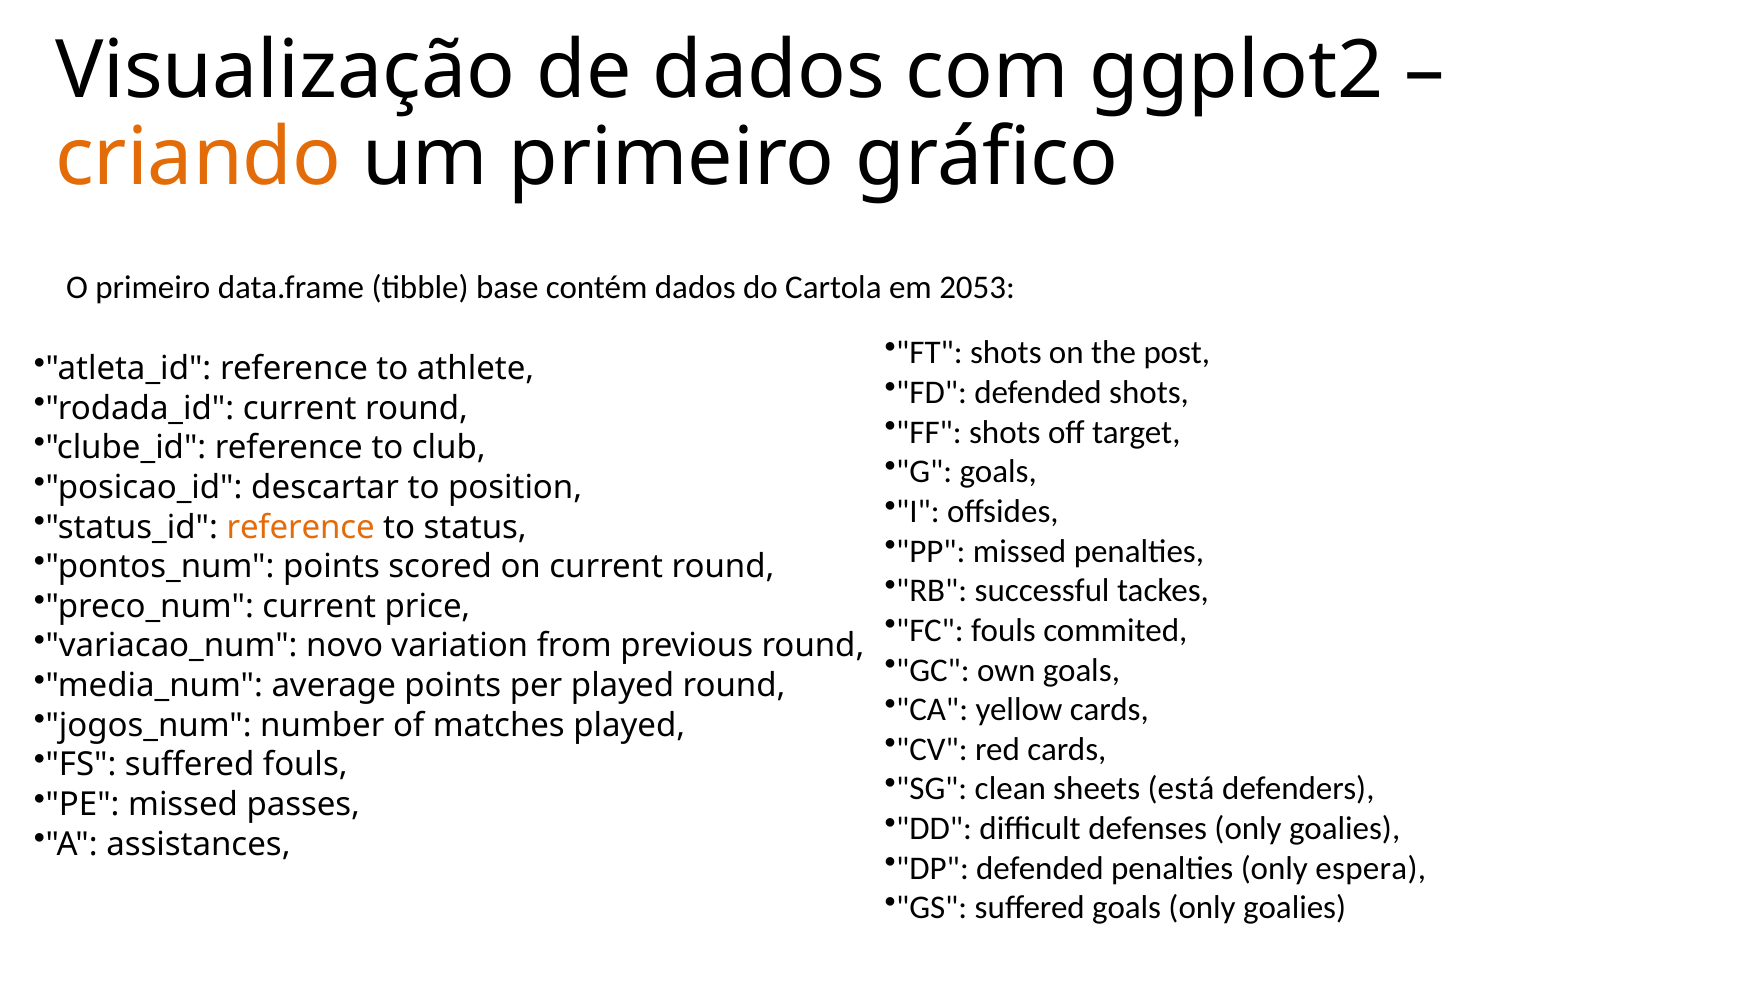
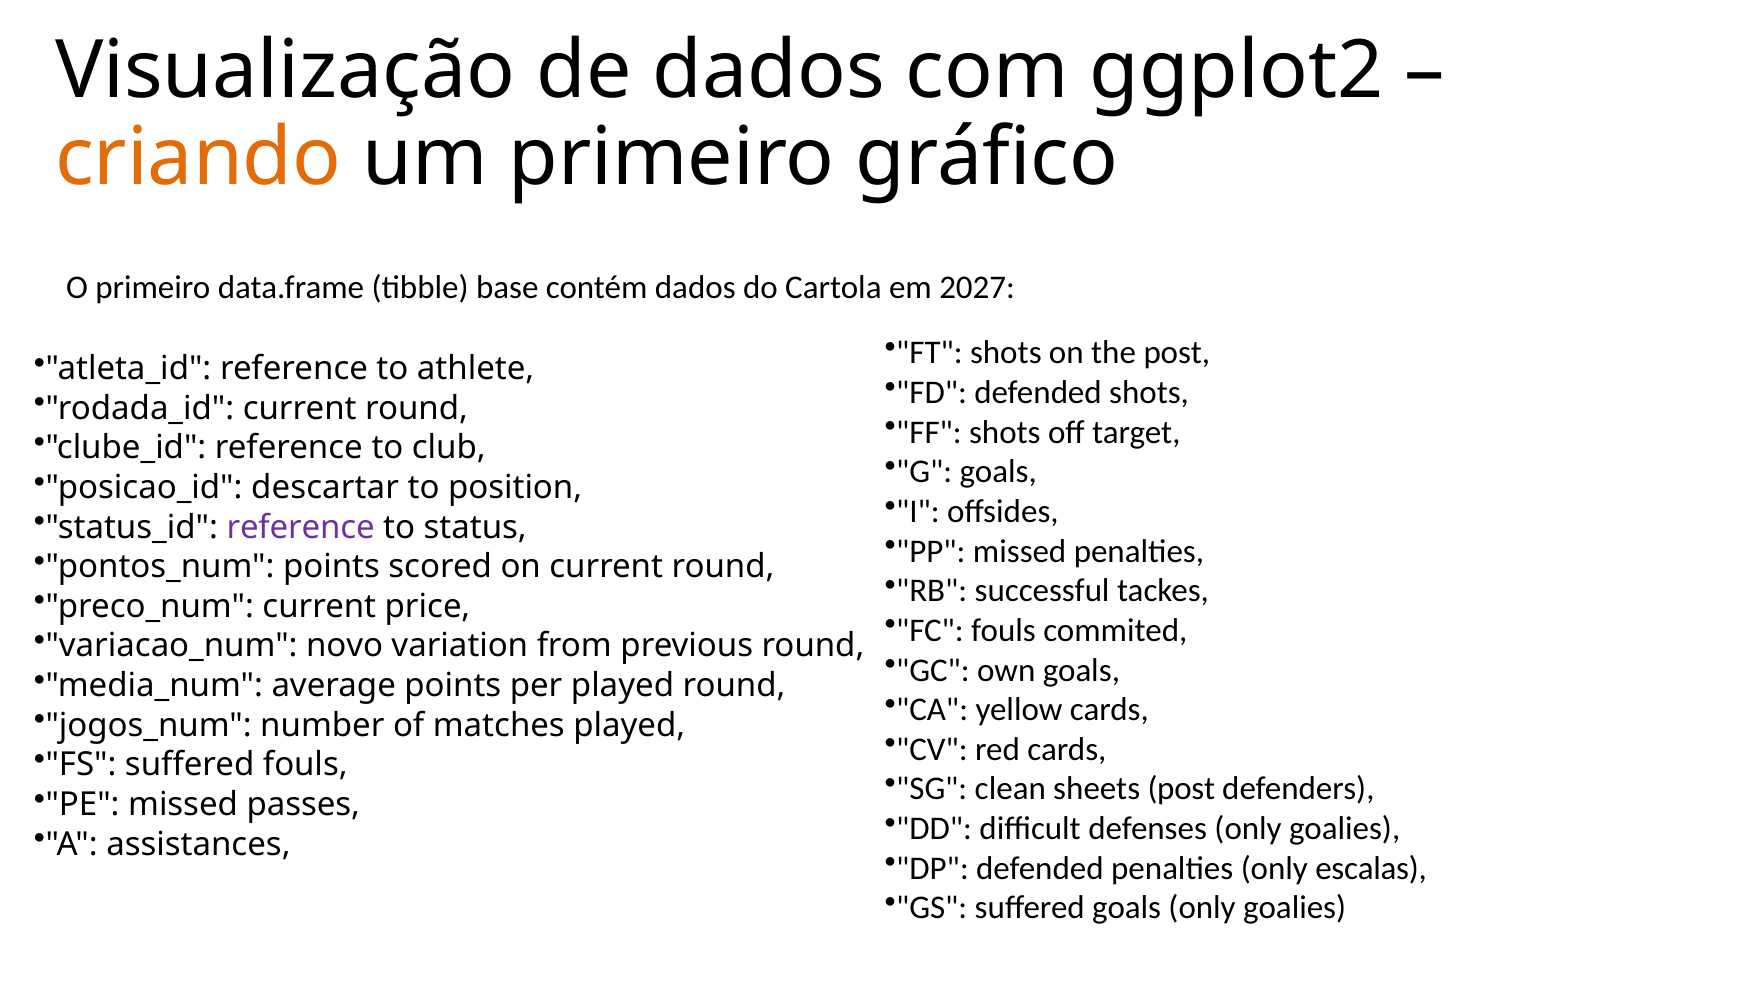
2053: 2053 -> 2027 (977, 287)
reference colour: orange -> purple (301, 527)
sheets está: está -> post (1181, 789)
espera: espera -> escalas (1371, 868)
